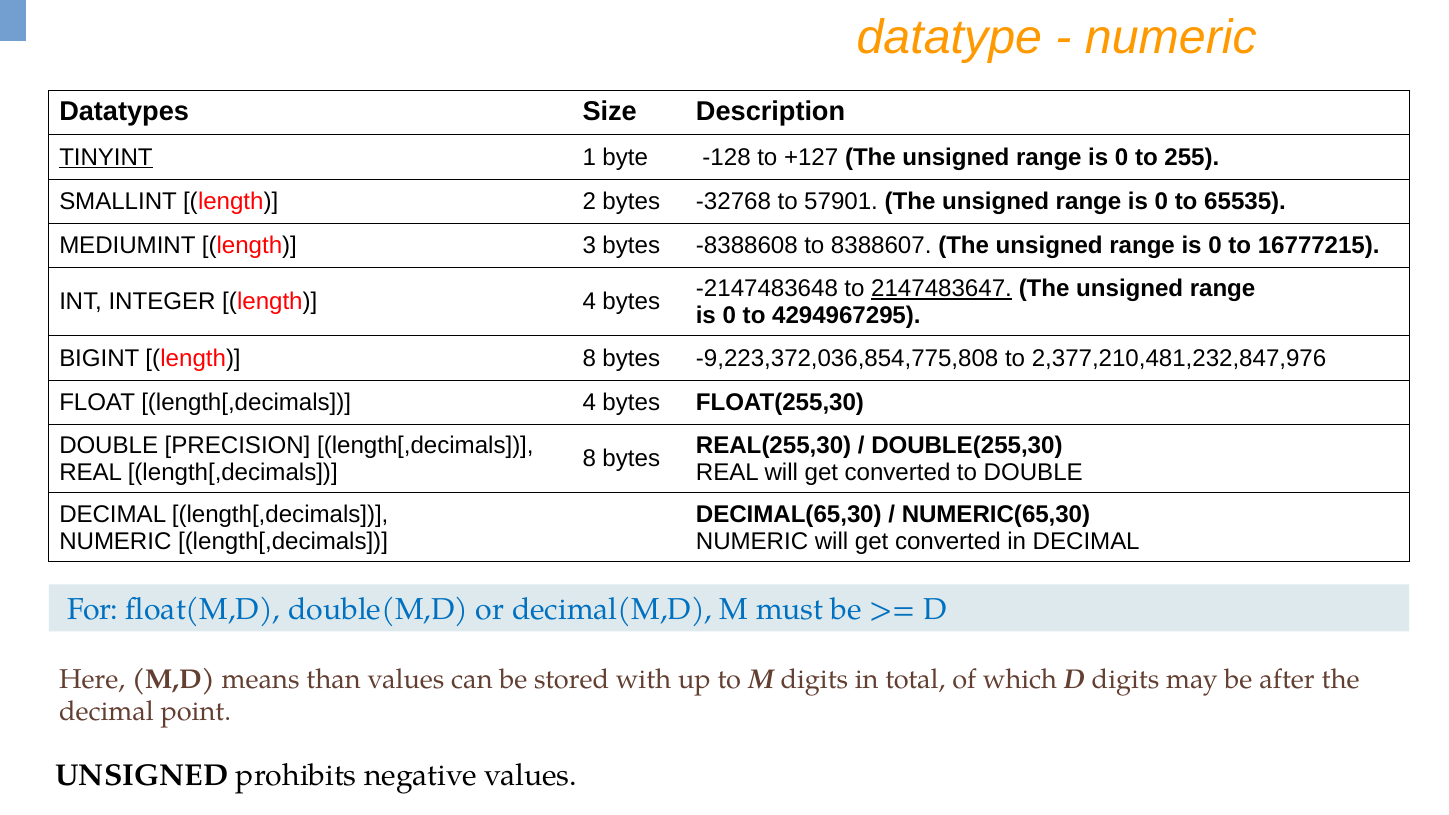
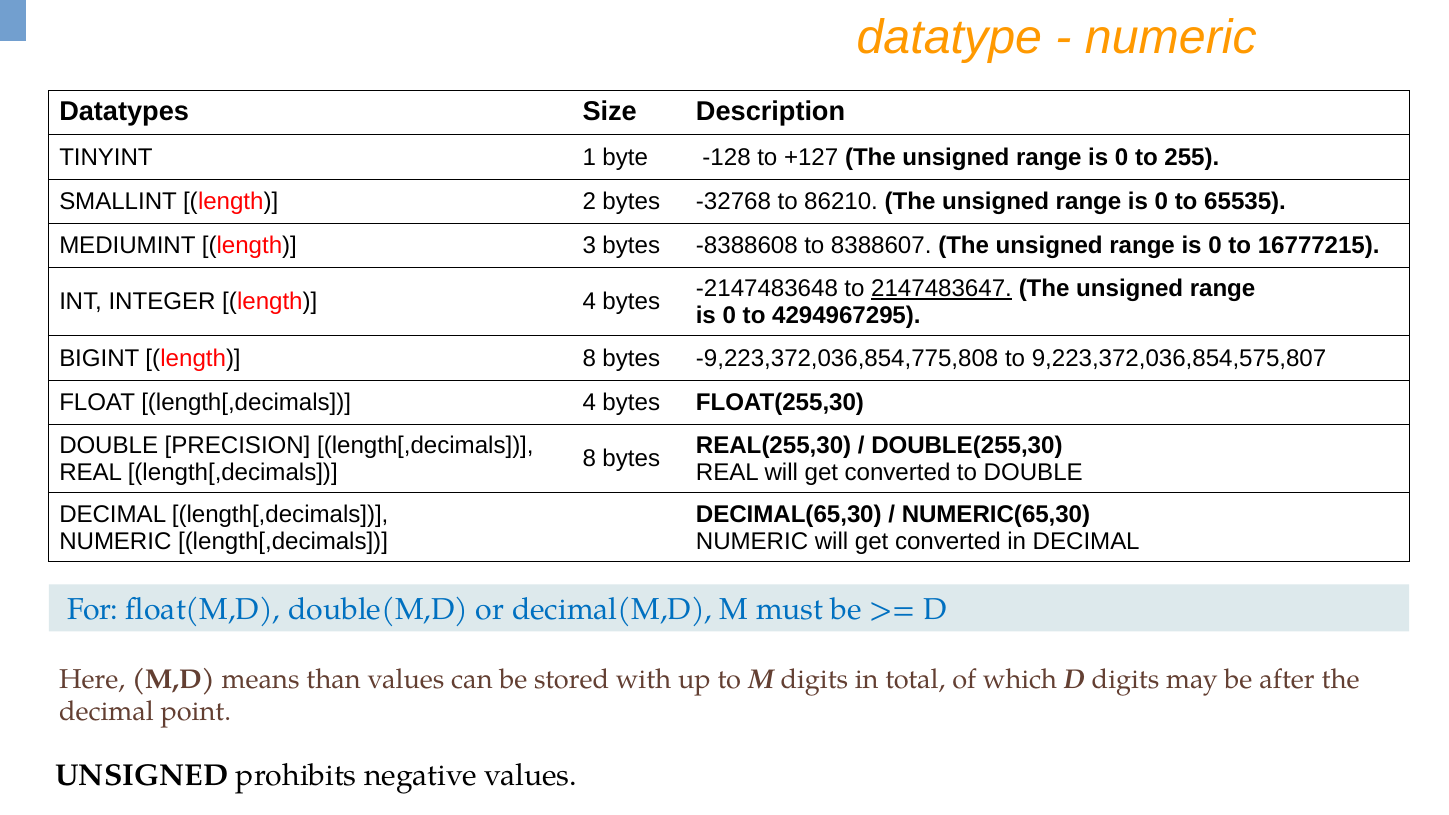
TINYINT underline: present -> none (106, 157)
57901: 57901 -> 86210 (841, 201)
2,377,210,481,232,847,976: 2,377,210,481,232,847,976 -> 9,223,372,036,854,575,807 (1179, 358)
